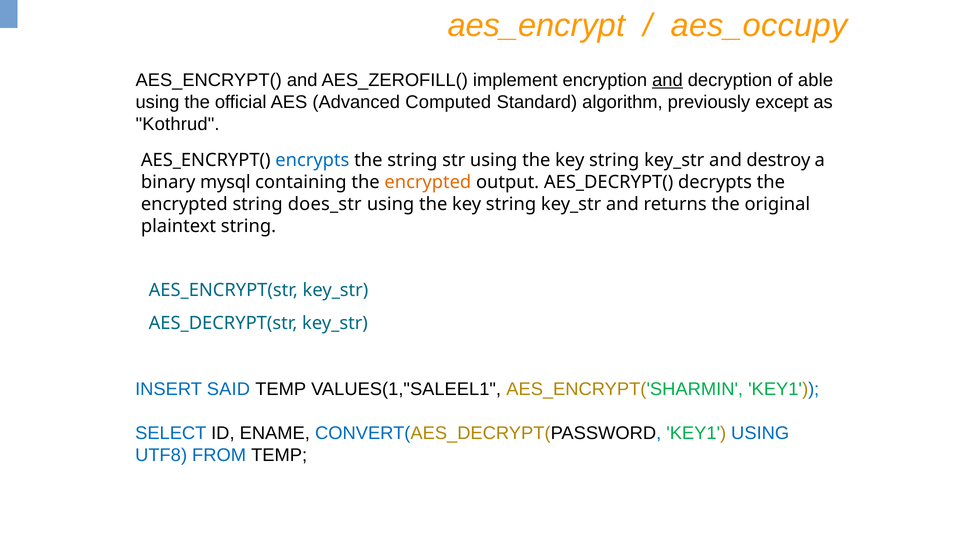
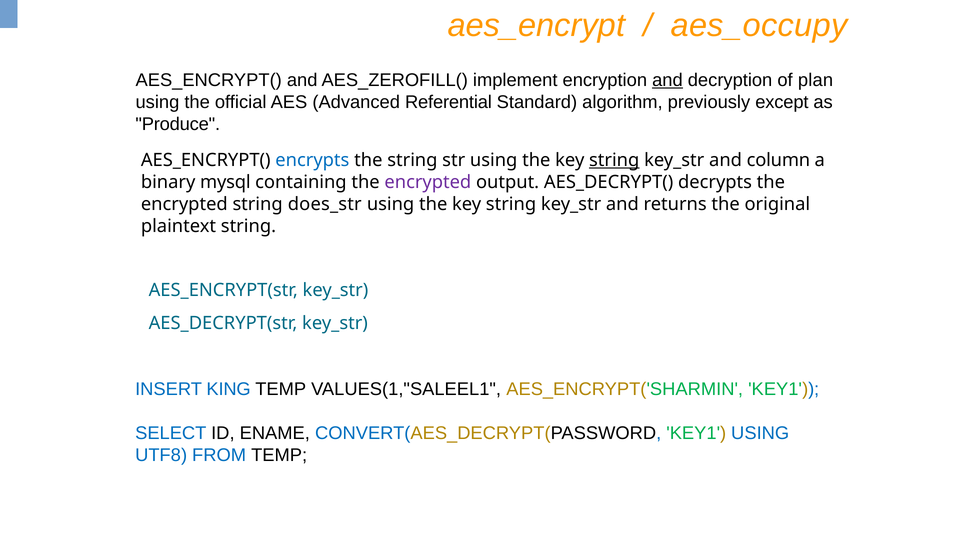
able: able -> plan (815, 80)
Computed: Computed -> Referential (448, 102)
Kothrud: Kothrud -> Produce (178, 124)
string underline: none -> present (614, 160)
destroy: destroy -> column (778, 160)
encrypted colour: orange -> purple (428, 182)
SAID: SAID -> KING (229, 389)
